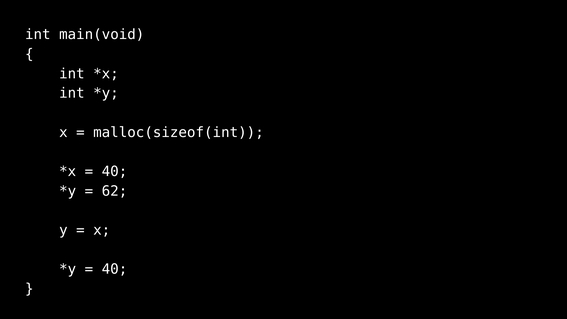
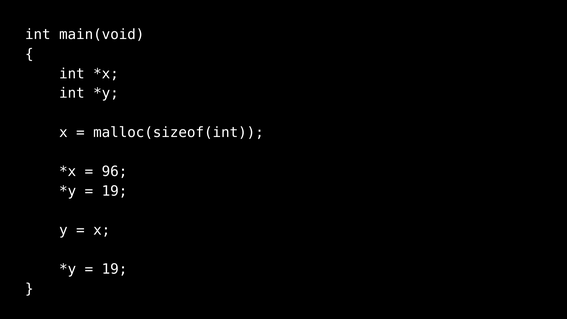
40: 40 -> 96 (115, 171)
62: 62 -> 19 (115, 191)
40: 40 -> 19 (115, 269)
